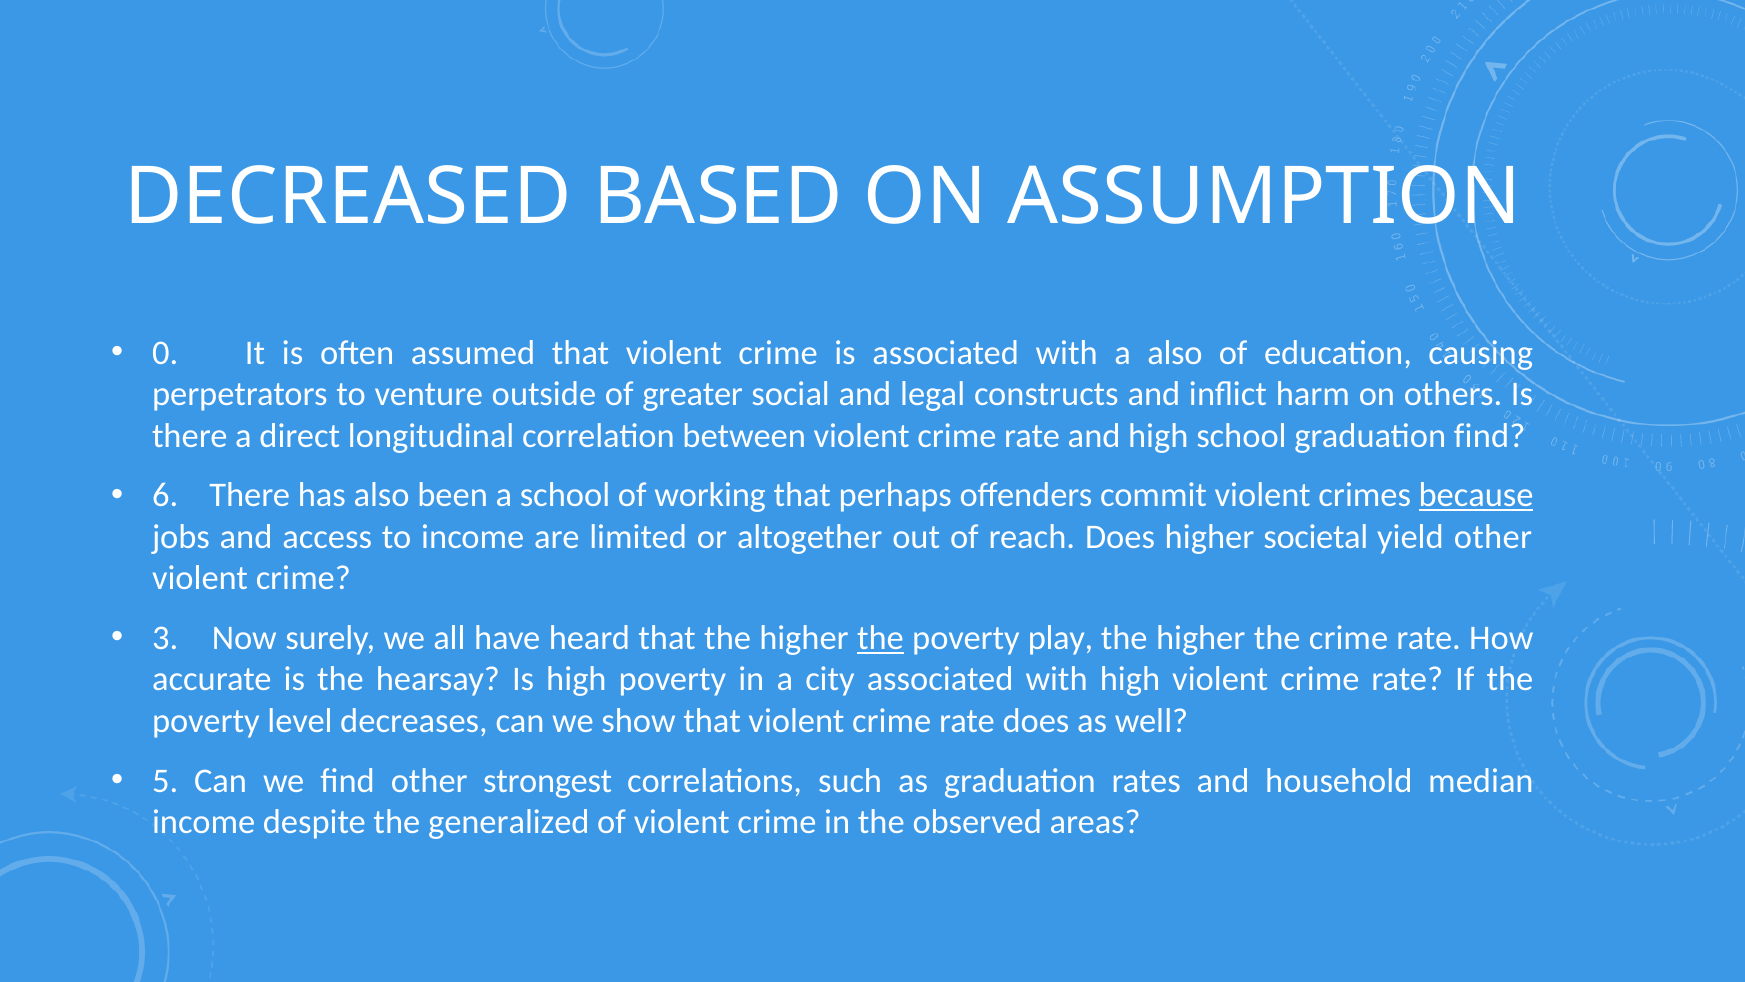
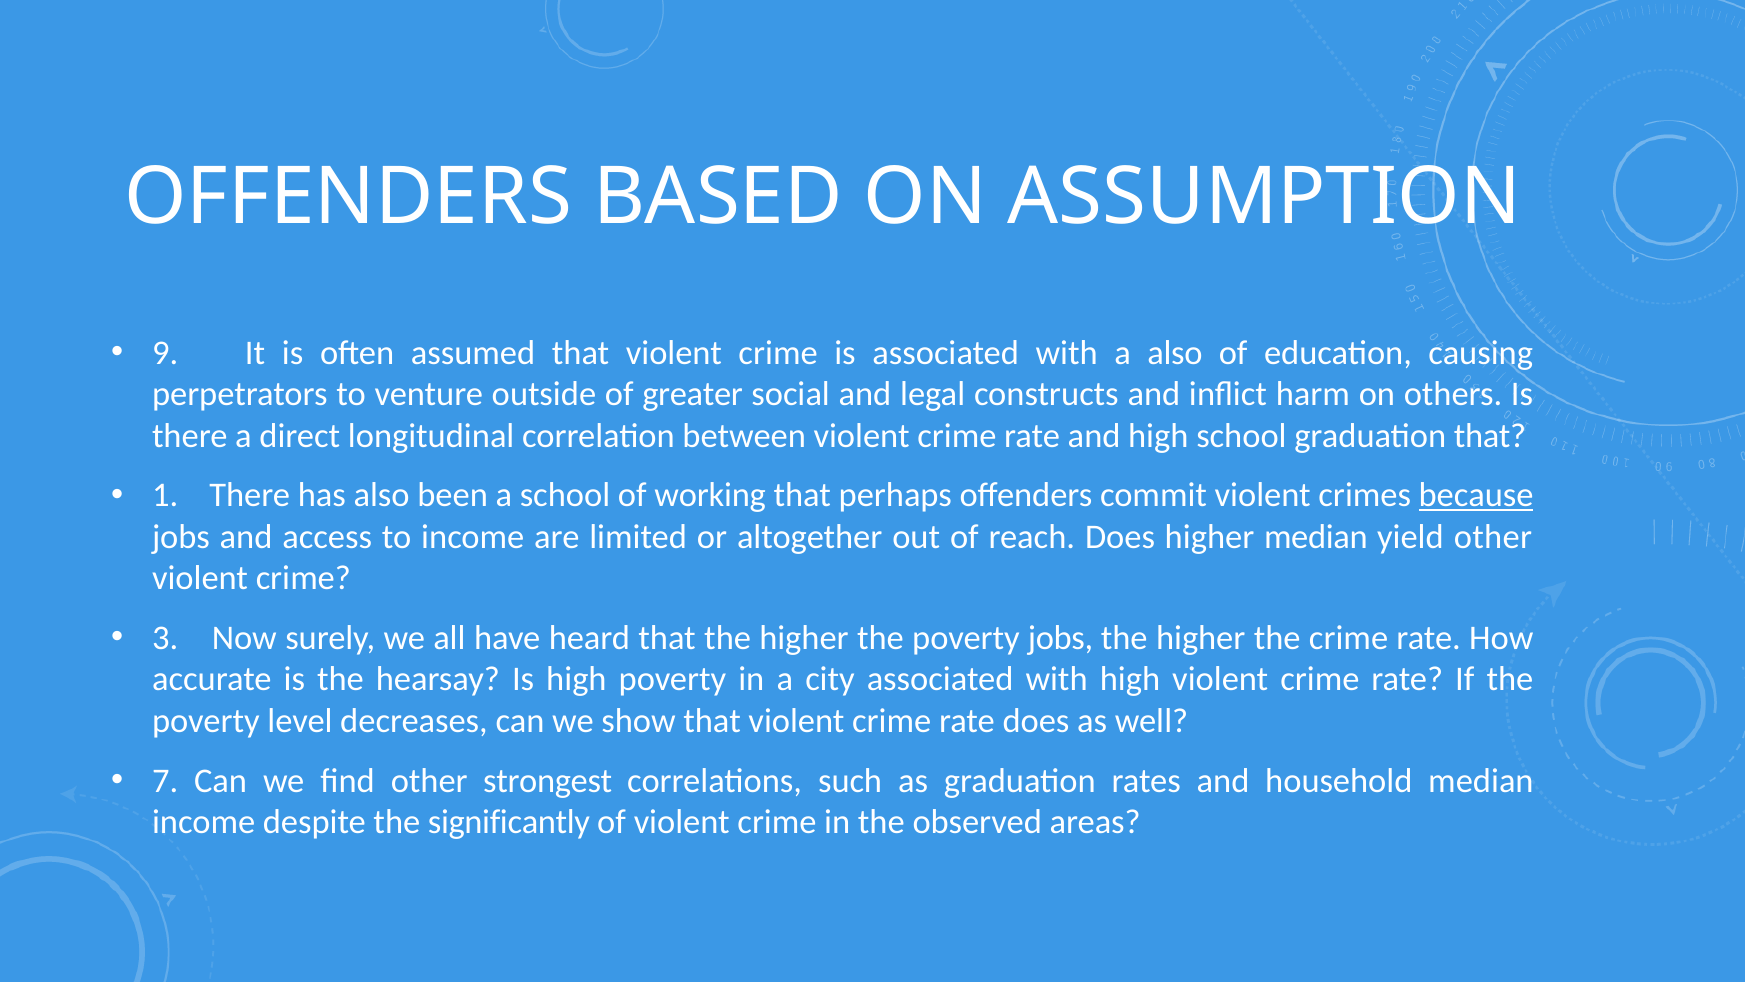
DECREASED: DECREASED -> OFFENDERS (348, 197)
0: 0 -> 9 (165, 353)
graduation find: find -> that (1490, 436)
6: 6 -> 1 (165, 495)
higher societal: societal -> median (1316, 537)
the underline: present -> none (880, 638)
poverty play: play -> jobs (1061, 638)
5: 5 -> 7 (165, 780)
generalized: generalized -> significantly (509, 822)
